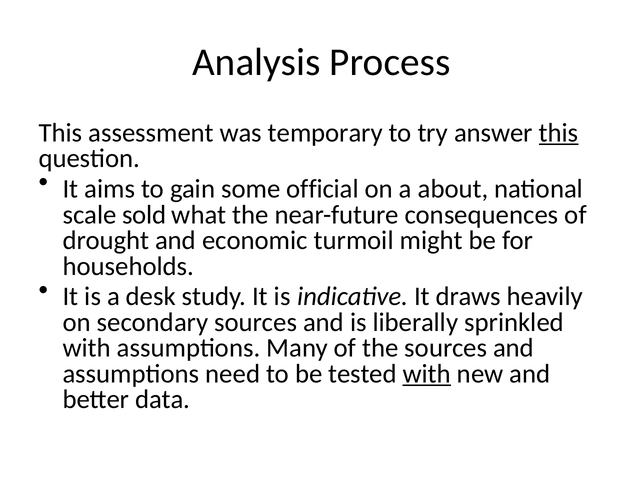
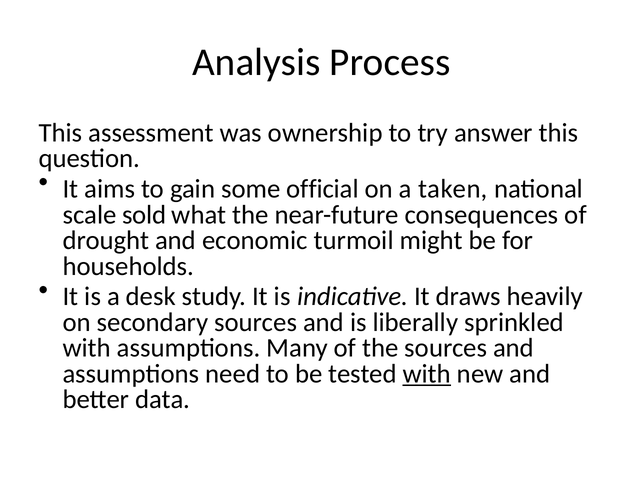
temporary: temporary -> ownership (325, 133)
this underline: present -> none (559, 133)
about: about -> taken (453, 189)
